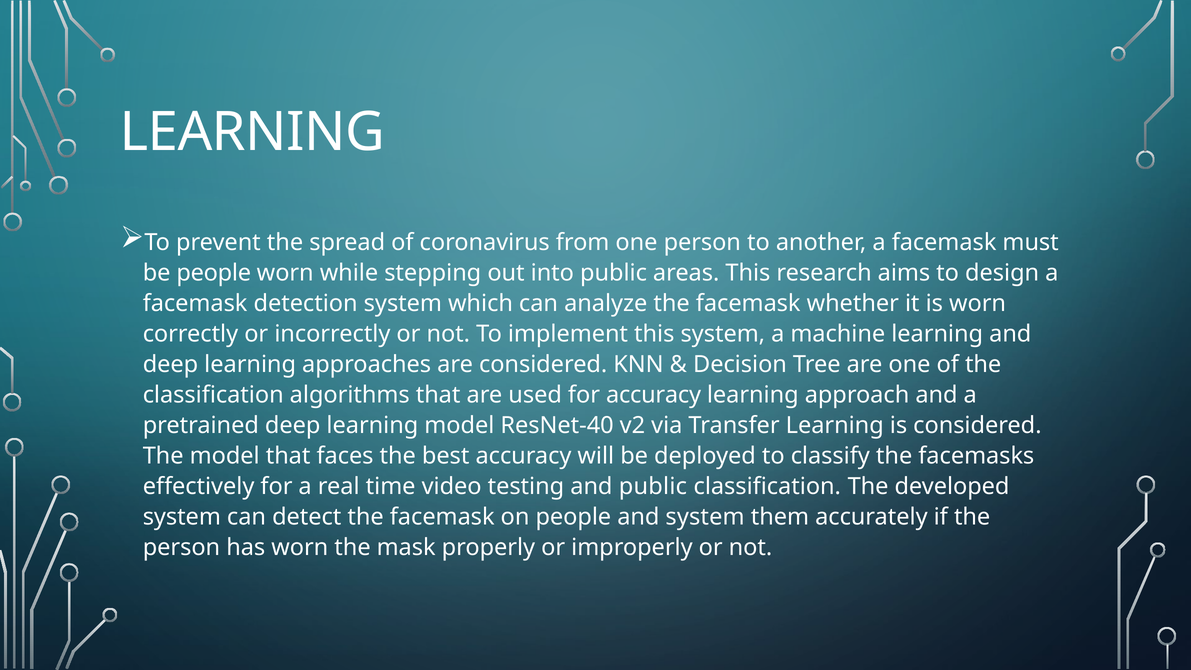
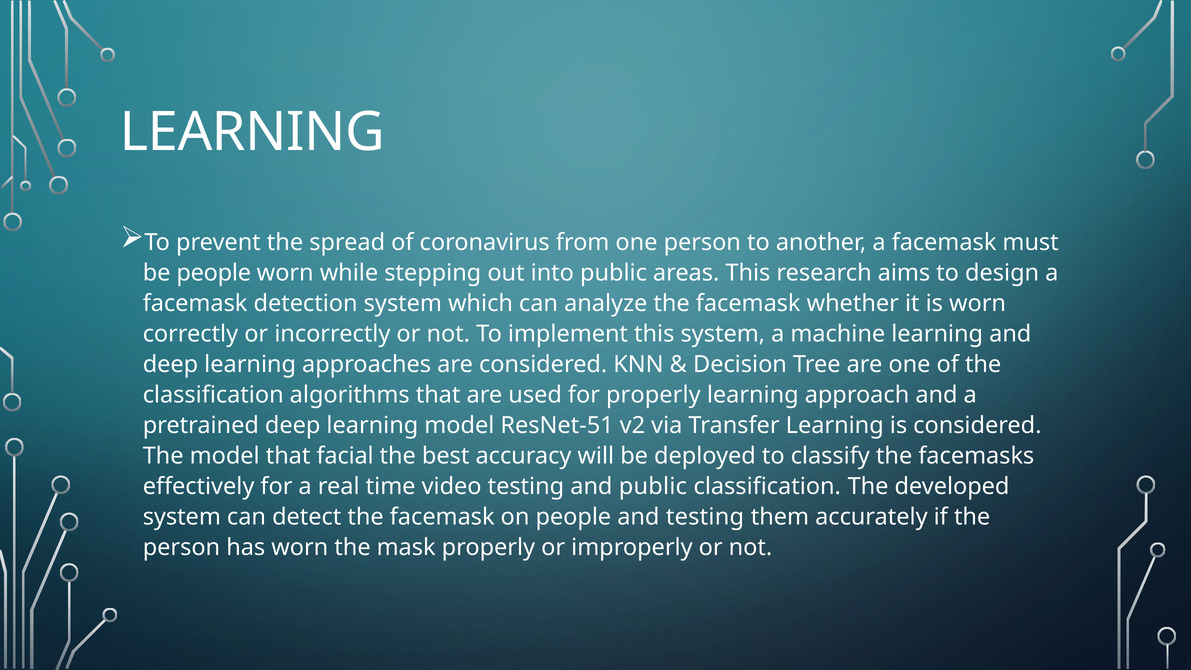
for accuracy: accuracy -> properly (653, 395)
ResNet-40: ResNet-40 -> ResNet-51 (557, 425)
faces: faces -> facial (345, 456)
and system: system -> testing (705, 517)
